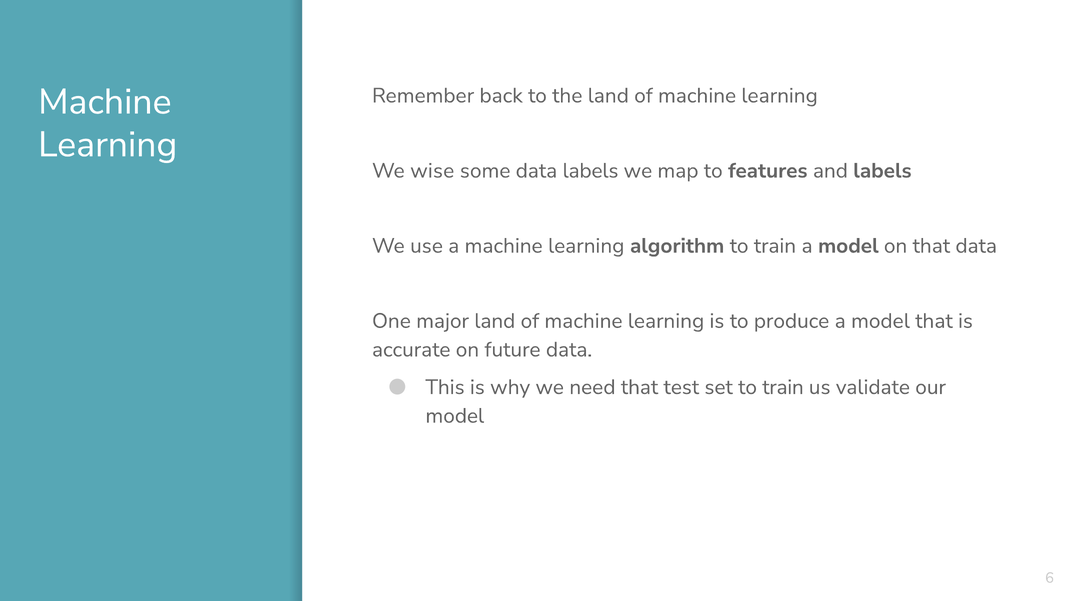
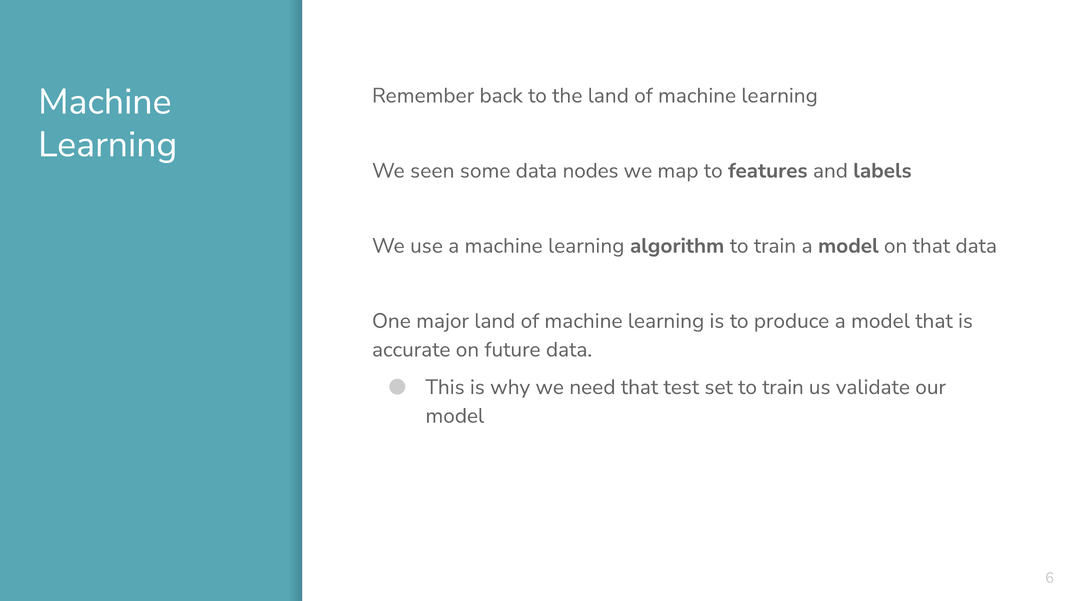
wise: wise -> seen (432, 171)
data labels: labels -> nodes (591, 171)
